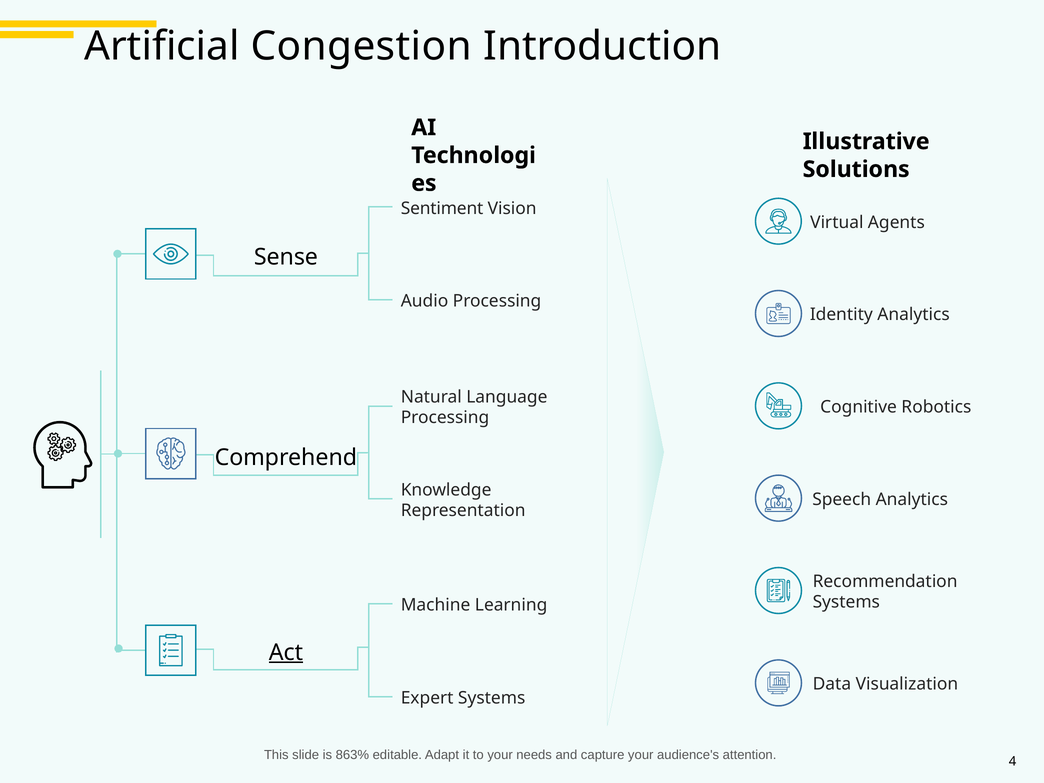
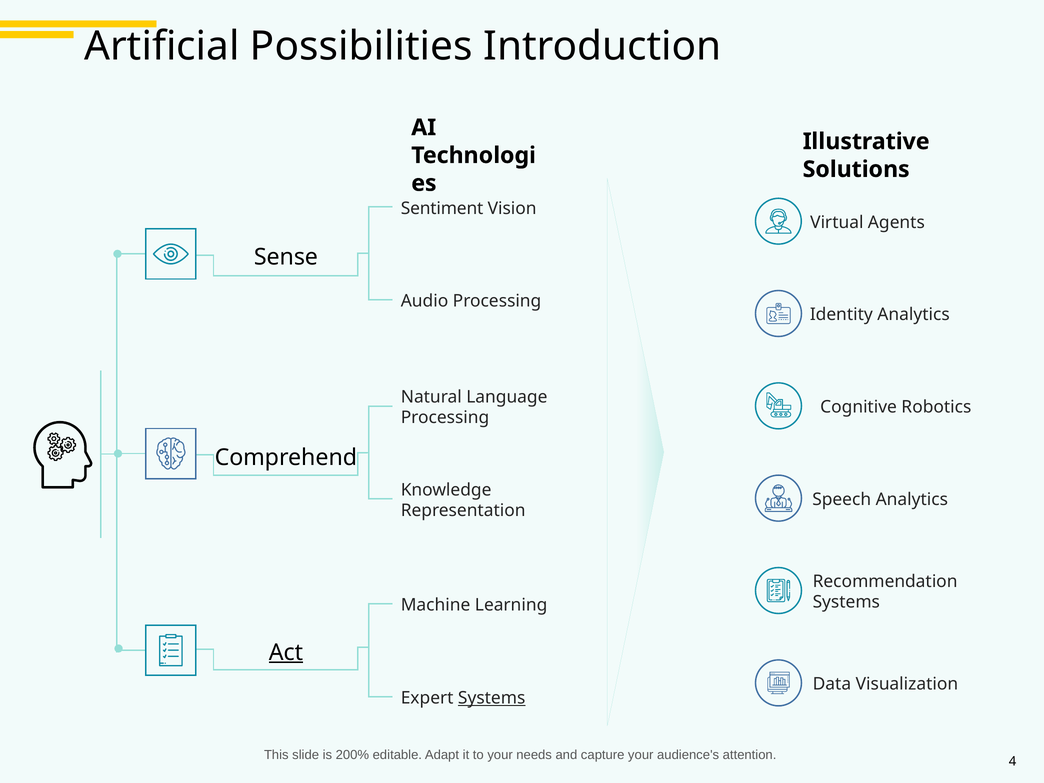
Congestion: Congestion -> Possibilities (361, 46)
Systems underline: none -> present (492, 698)
863%: 863% -> 200% (352, 755)
